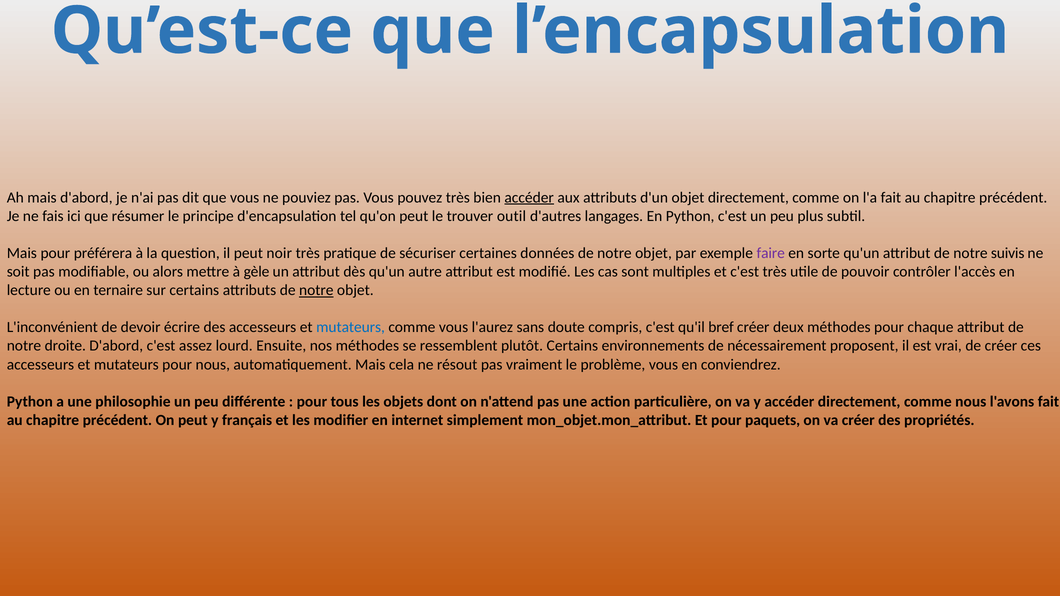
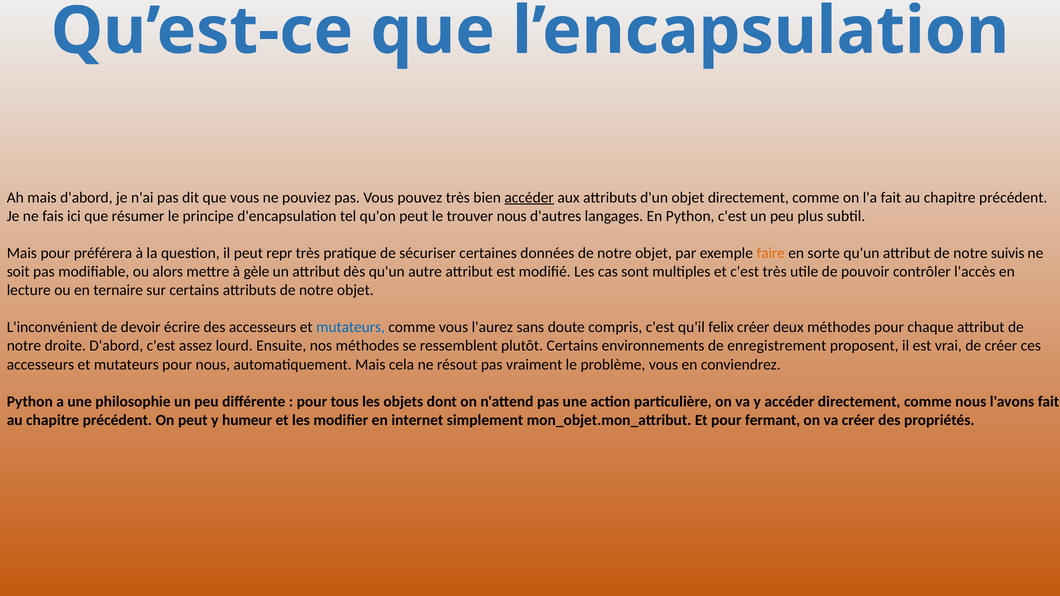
trouver outil: outil -> nous (512, 216)
noir: noir -> repr (279, 253)
faire colour: purple -> orange (771, 253)
notre underline: present -> none (316, 290)
bref: bref -> felix (721, 327)
nécessairement: nécessairement -> enregistrement (777, 346)
français: français -> humeur (247, 420)
paquets: paquets -> fermant (773, 420)
